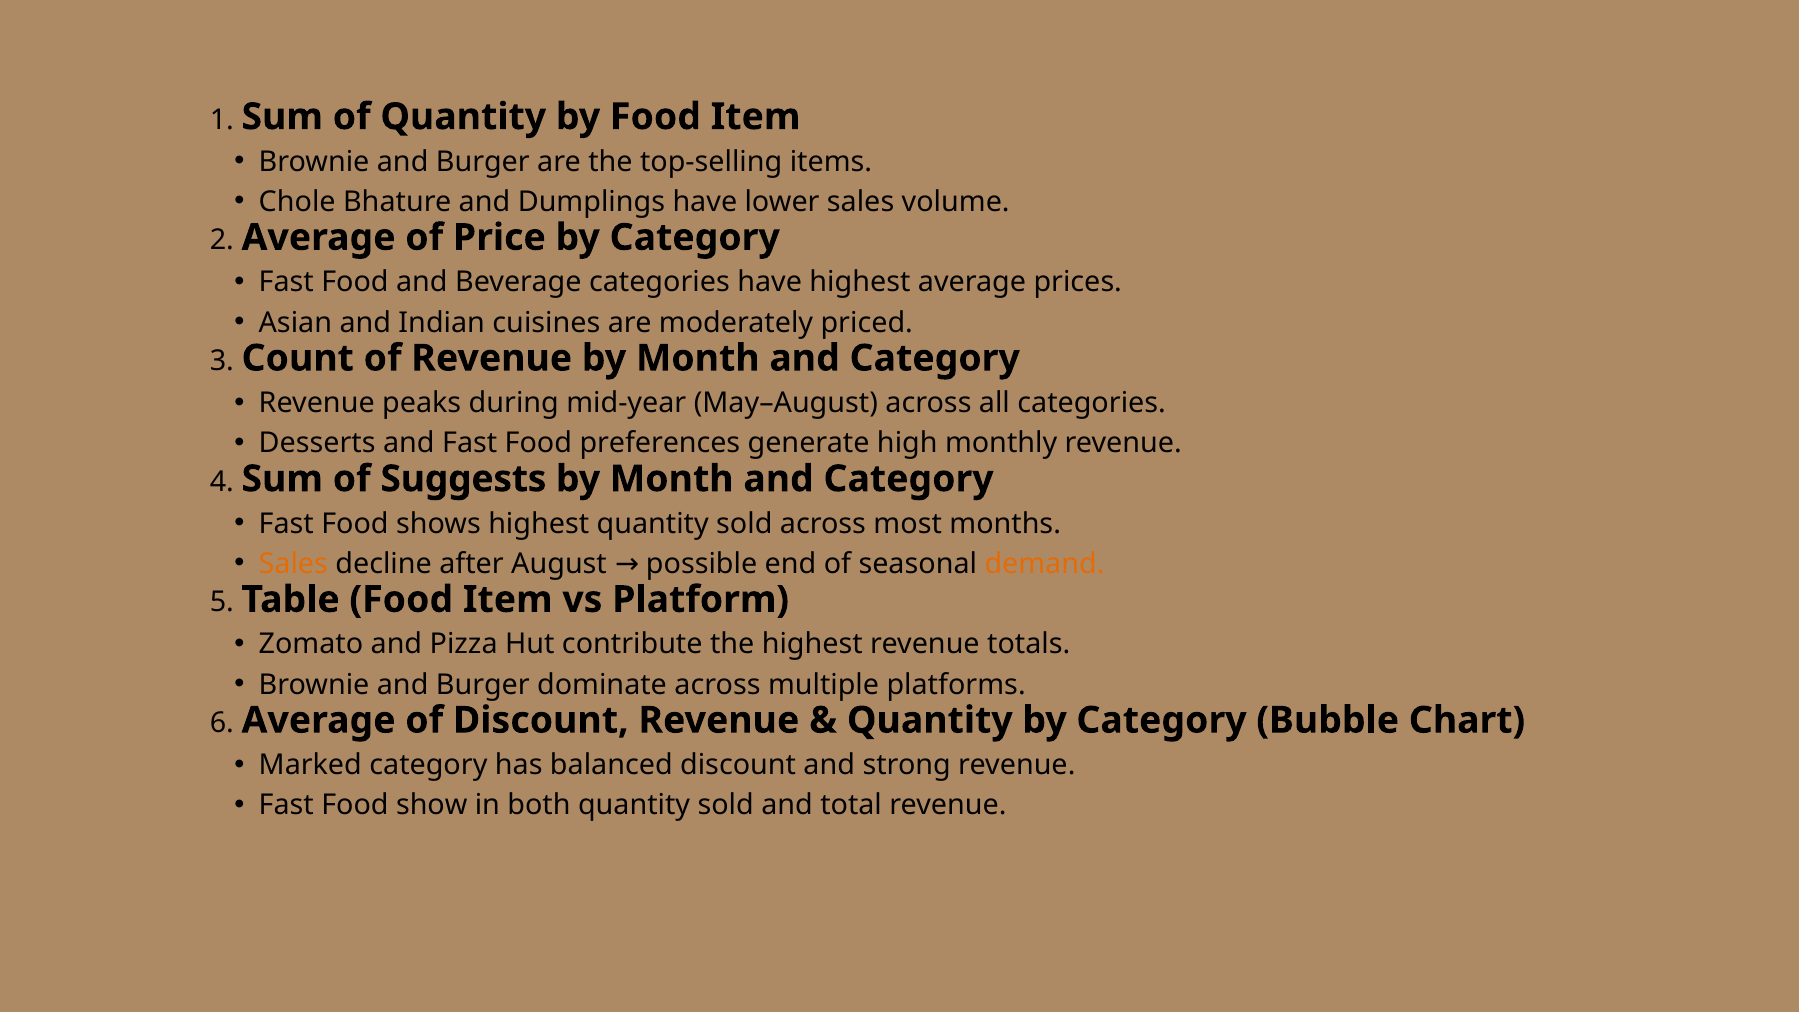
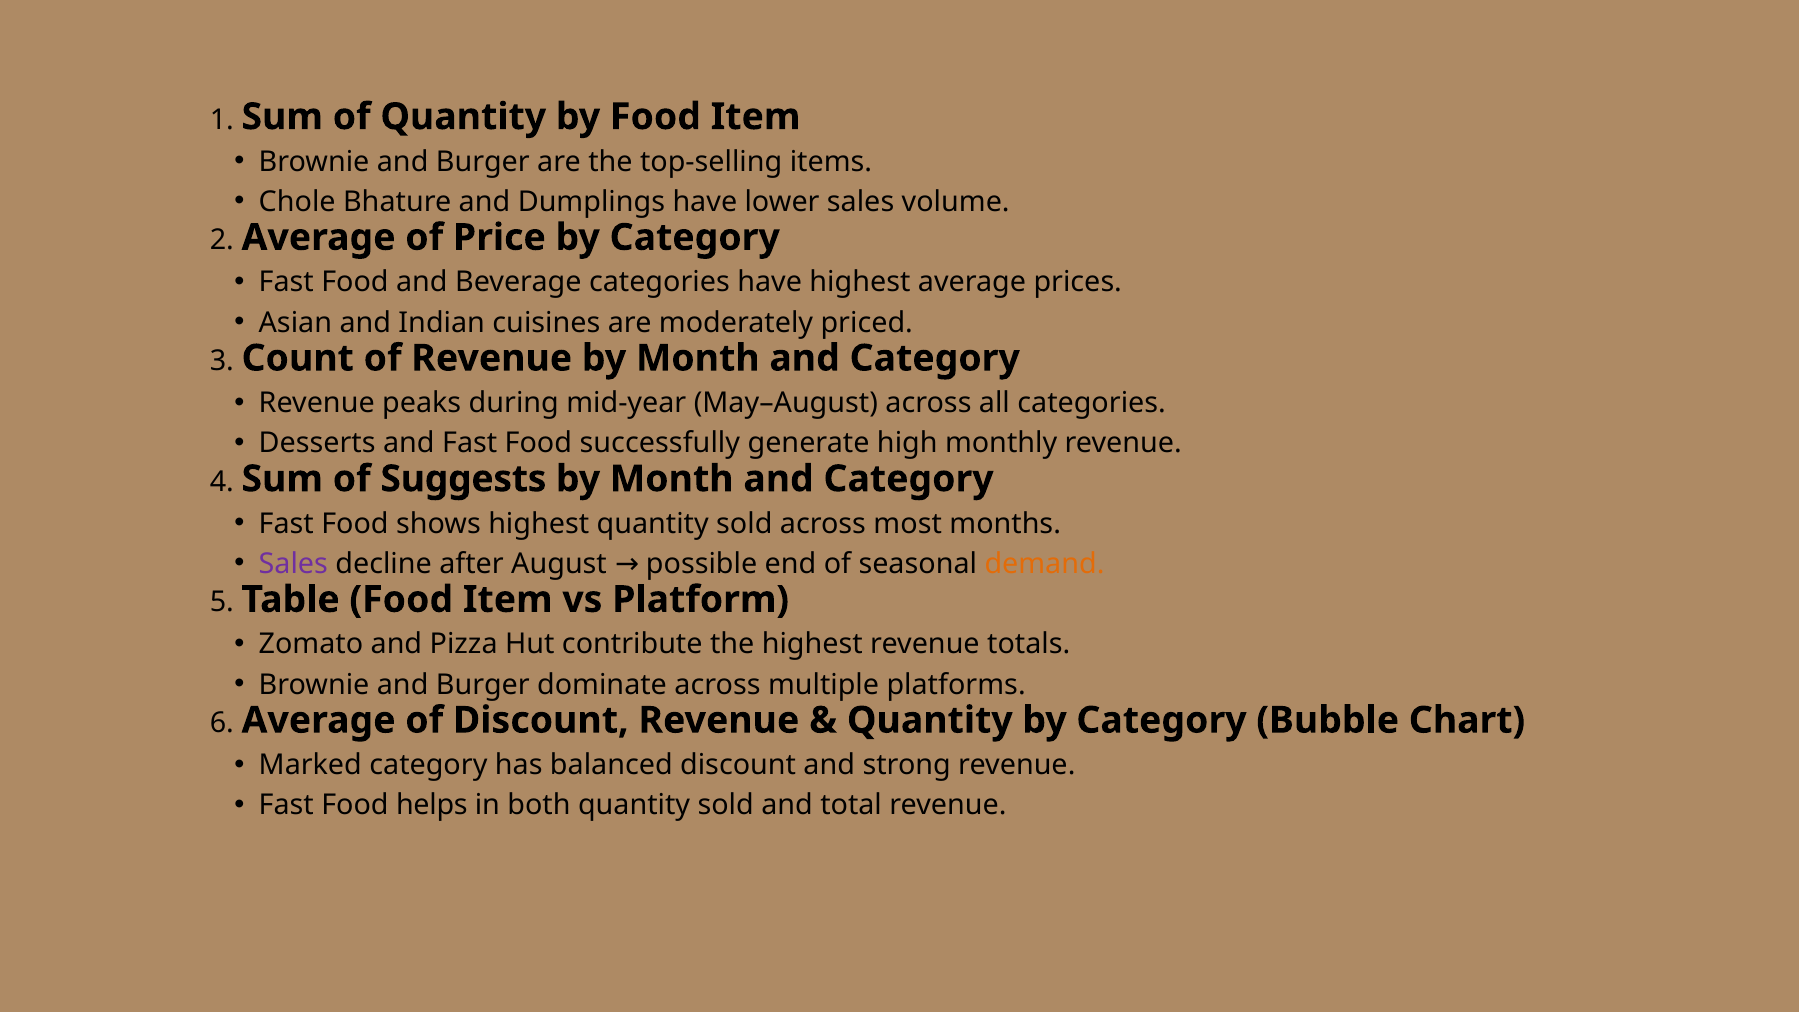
preferences: preferences -> successfully (660, 443)
Sales colour: orange -> purple (293, 564)
show: show -> helps (432, 805)
